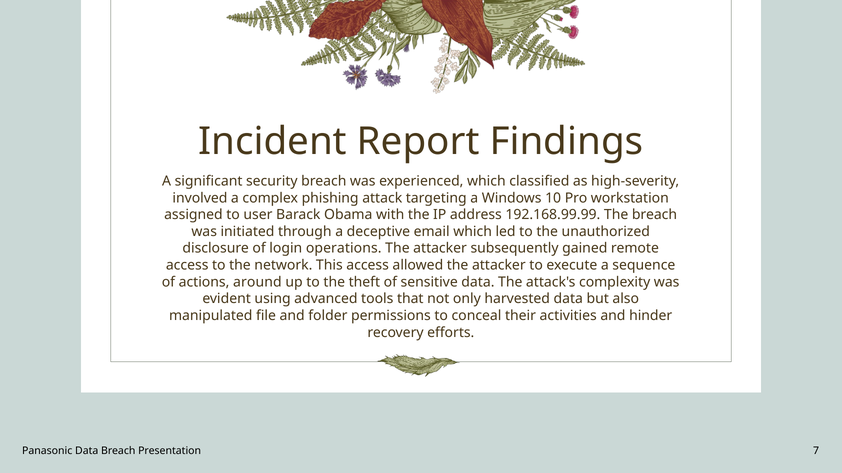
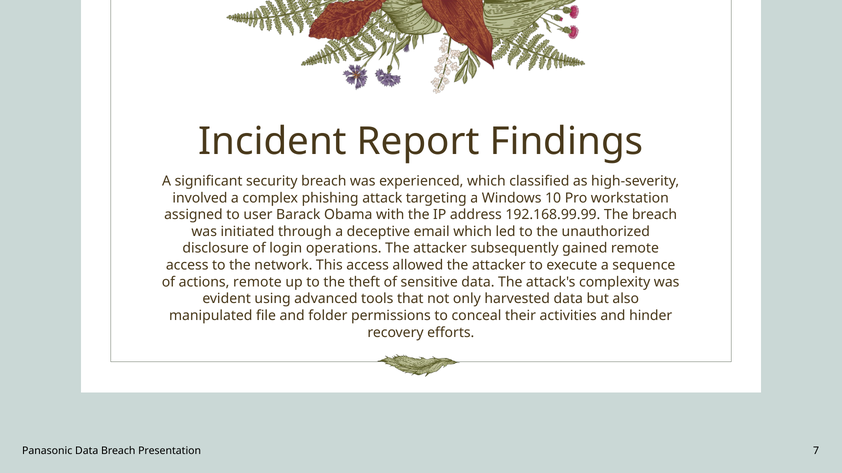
actions around: around -> remote (257, 282)
